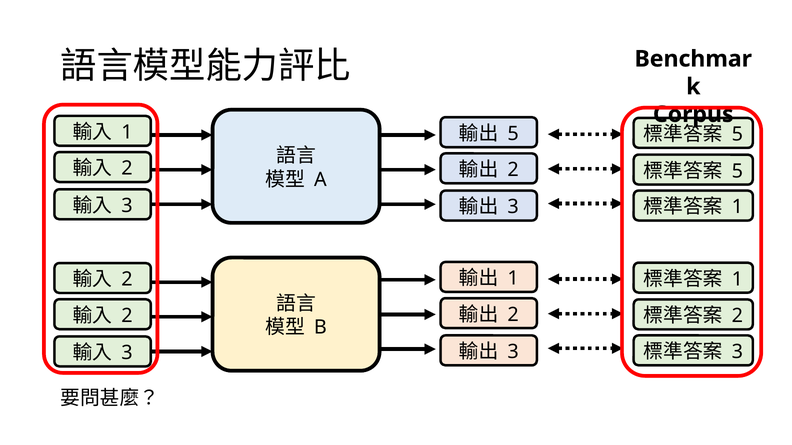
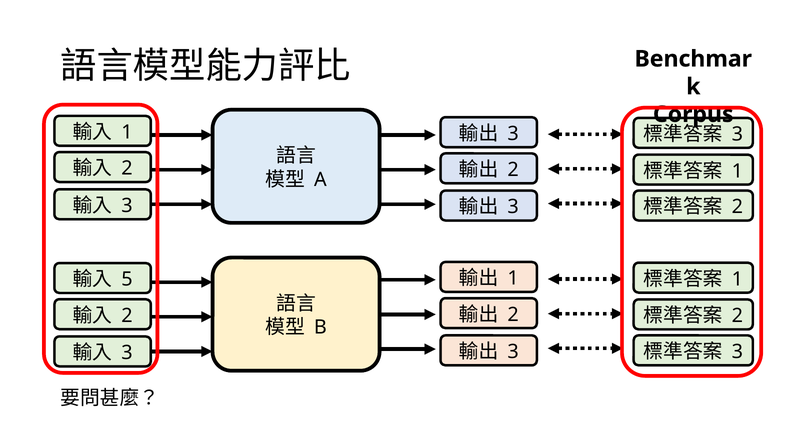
5: 5 -> 3 (513, 134)
5: 5 -> 3 (737, 134)
5: 5 -> 1 (737, 171)
1: 1 -> 2 (737, 207)
2: 2 -> 5 (127, 280)
